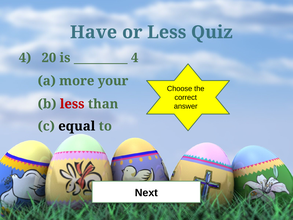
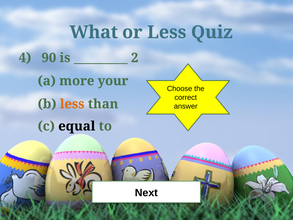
Have: Have -> What (94, 32)
20: 20 -> 90 (49, 58)
4: 4 -> 2 (135, 58)
less colour: red -> orange (72, 104)
